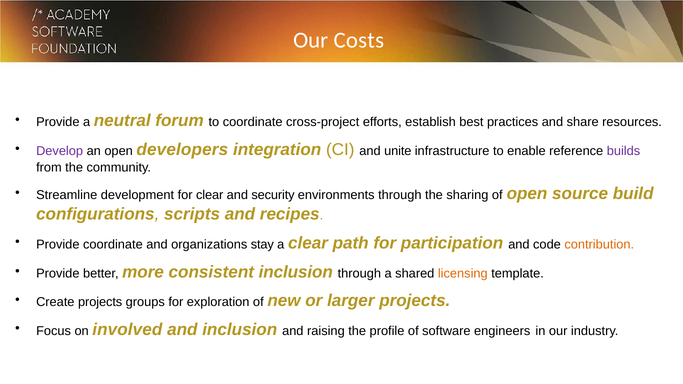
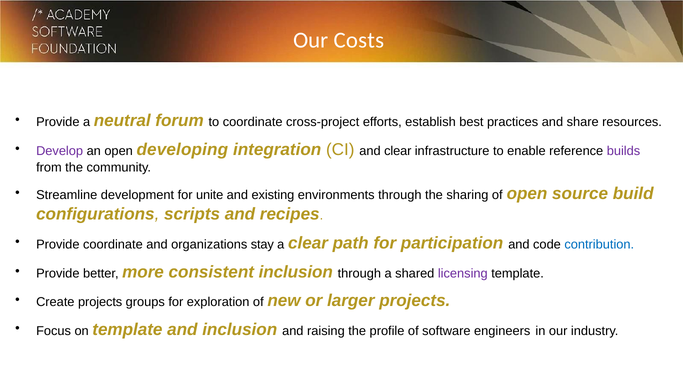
developers: developers -> developing (182, 150)
and unite: unite -> clear (398, 151)
for clear: clear -> unite (210, 195)
security: security -> existing (273, 195)
contribution colour: orange -> blue (599, 245)
licensing colour: orange -> purple (463, 274)
on involved: involved -> template (127, 330)
